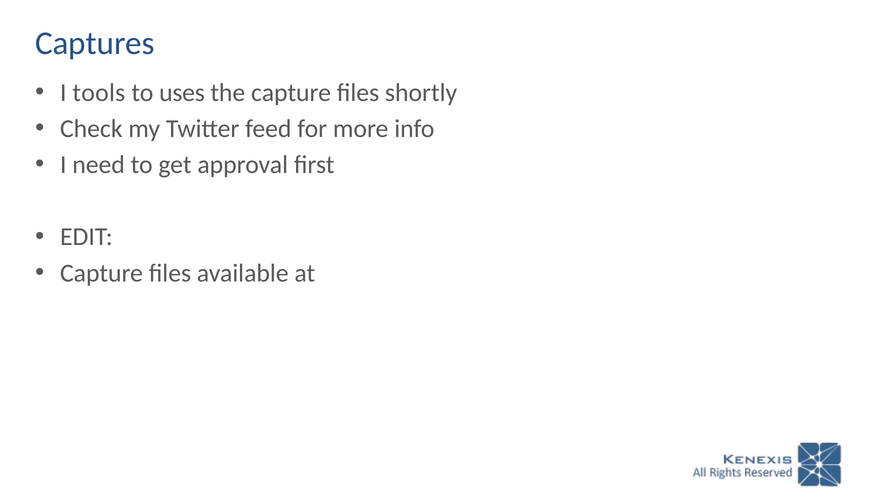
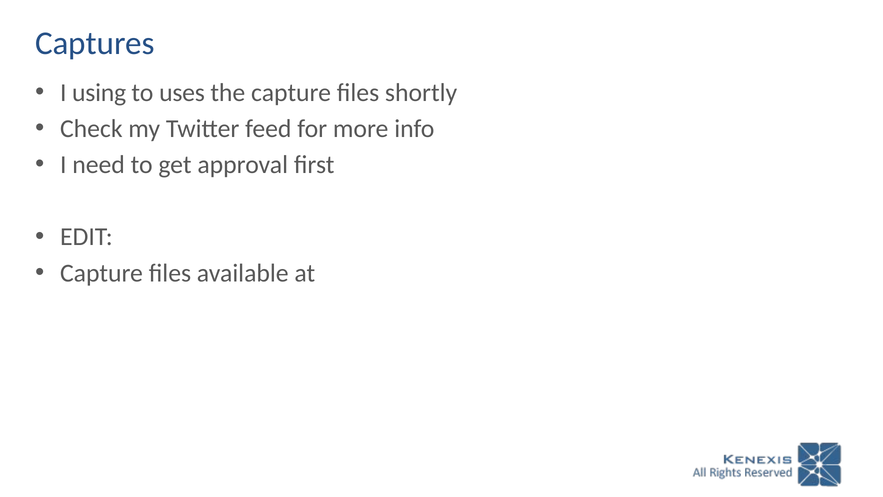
tools: tools -> using (99, 93)
